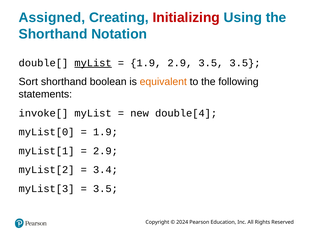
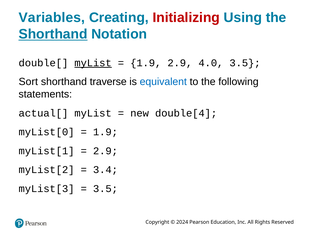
Assigned: Assigned -> Variables (52, 18)
Shorthand underline: none -> present (53, 34)
2.9 3.5: 3.5 -> 4.0 (211, 63)
boolean: boolean -> traverse (108, 82)
equivalent colour: orange -> blue (163, 82)
invoke[: invoke[ -> actual[ (43, 113)
